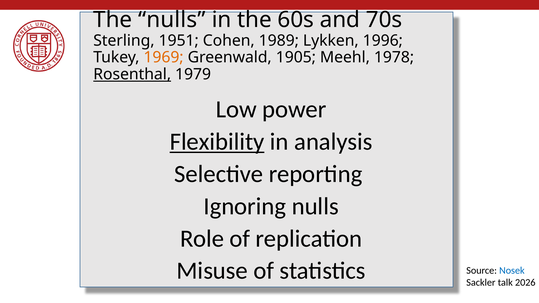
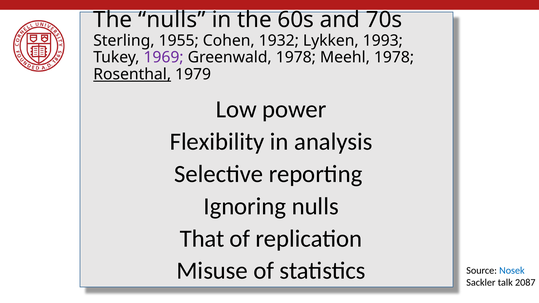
1951: 1951 -> 1955 (179, 41)
1989: 1989 -> 1932 (279, 41)
1996: 1996 -> 1993 (383, 41)
1969 colour: orange -> purple (164, 58)
Greenwald 1905: 1905 -> 1978 (296, 58)
Flexibility underline: present -> none (217, 142)
Role: Role -> That (202, 239)
2026: 2026 -> 2087 (525, 283)
